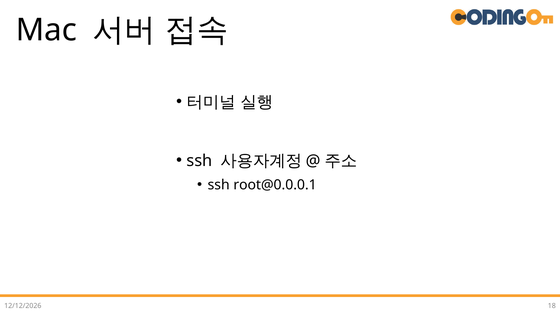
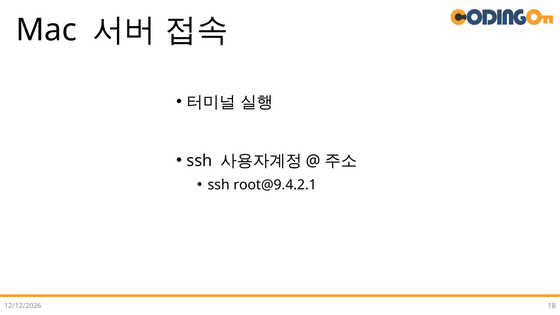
root@0.0.0.1: root@0.0.0.1 -> root@9.4.2.1 (275, 185)
